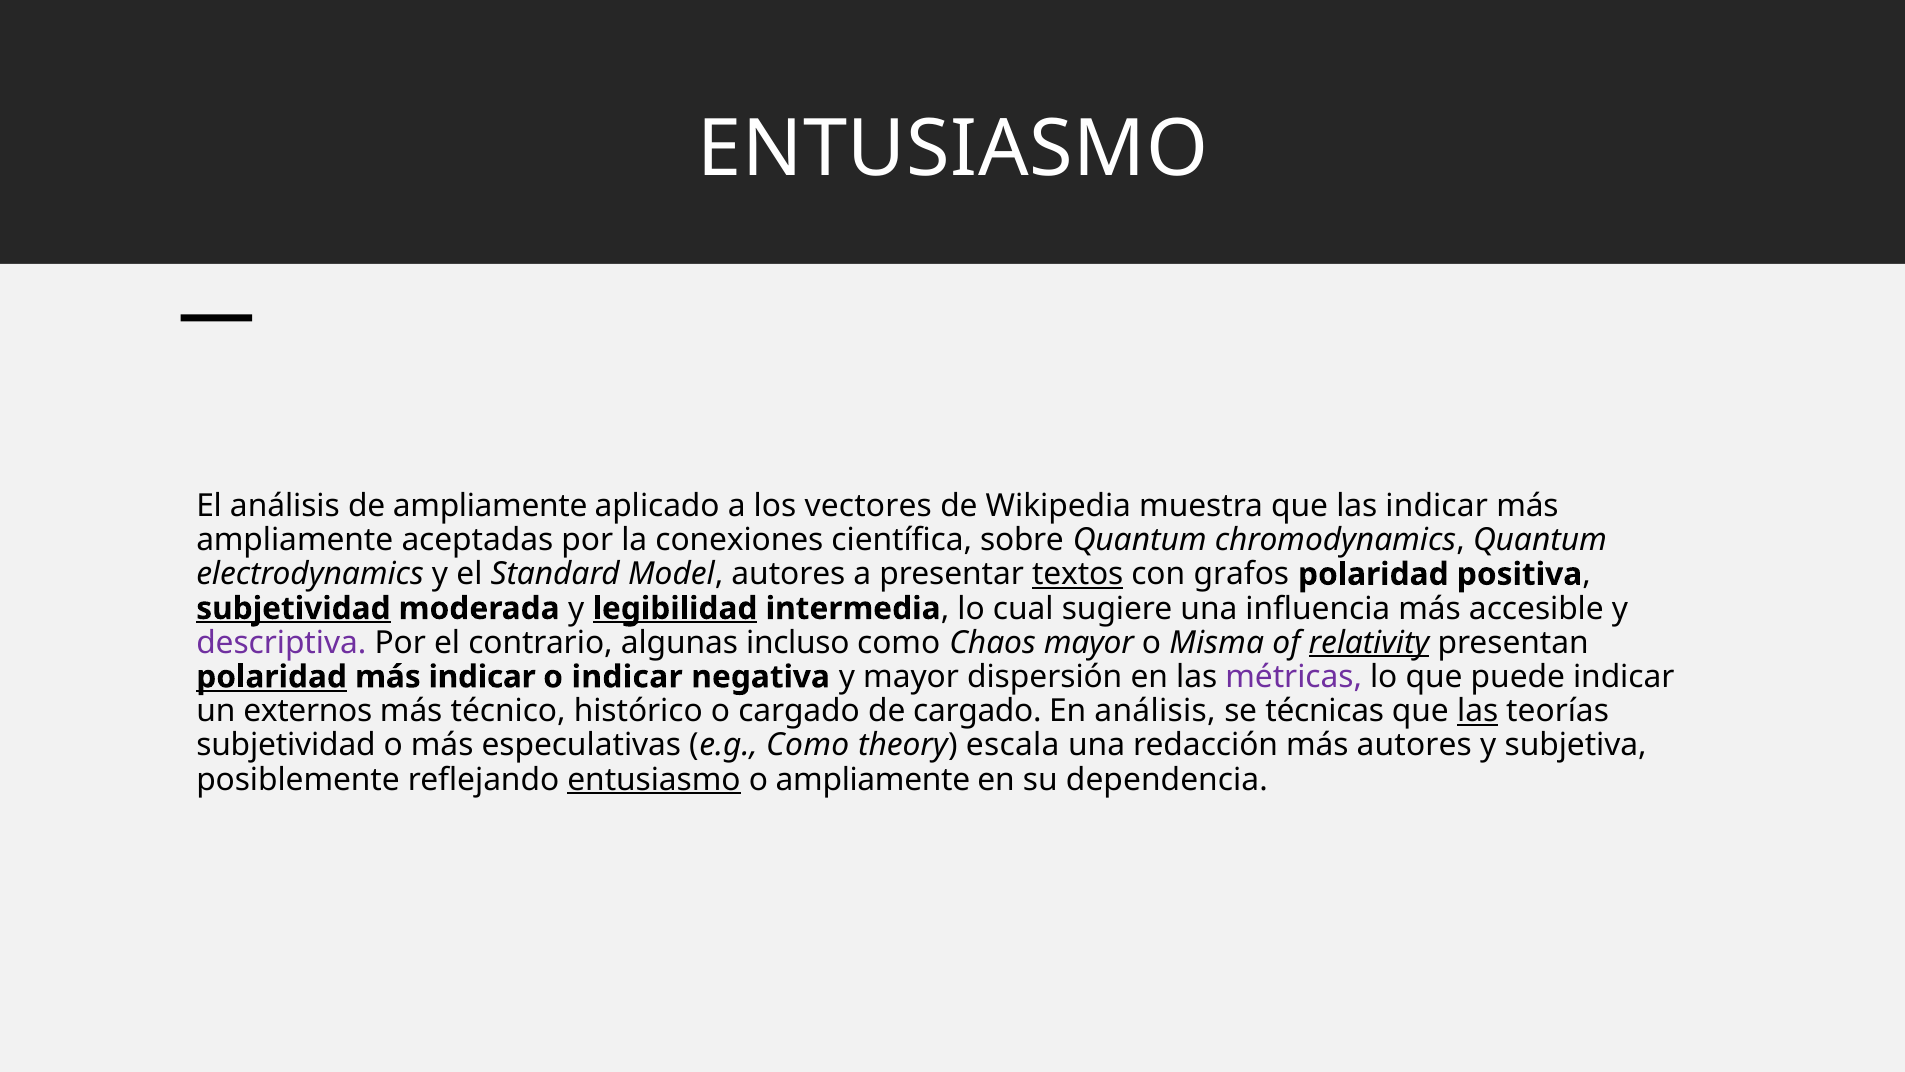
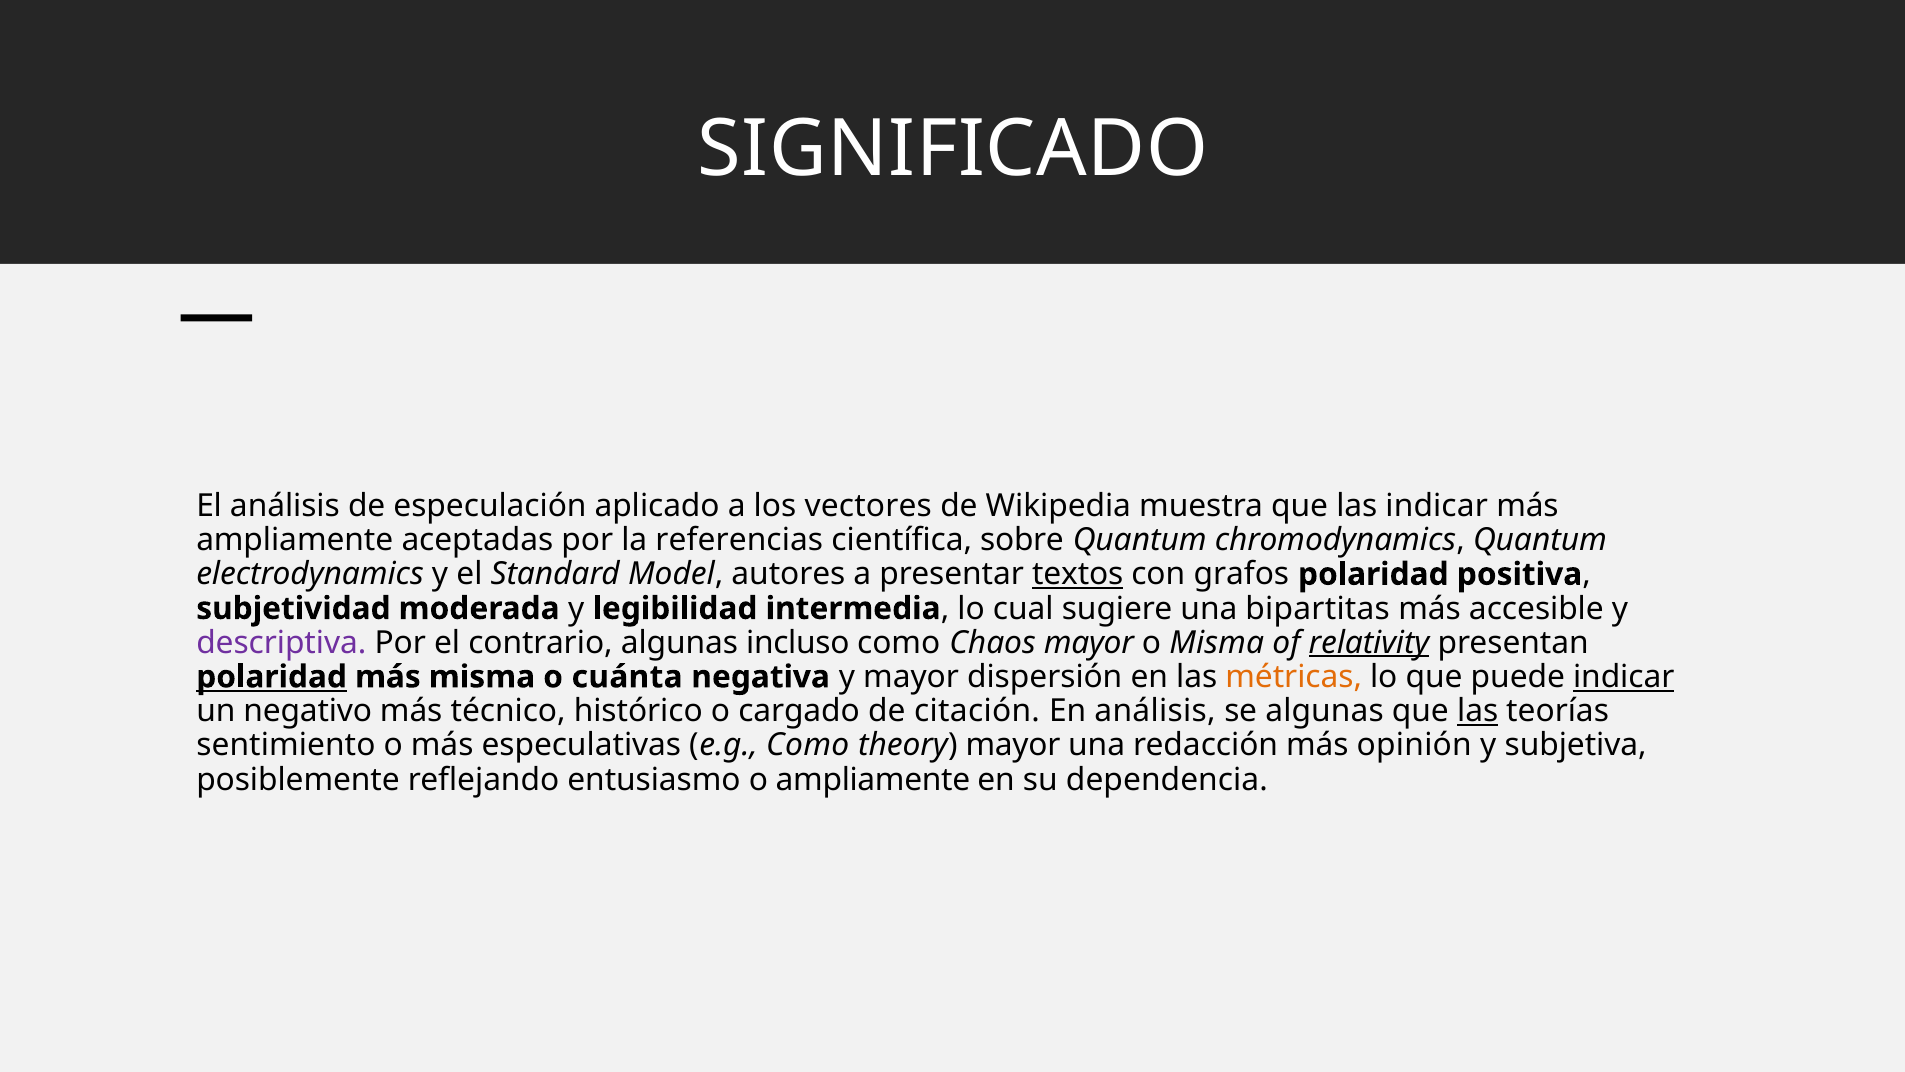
ENTUSIASMO: ENTUSIASMO -> SIGNIFICADO (953, 149)
de ampliamente: ampliamente -> especulación (490, 506)
conexiones: conexiones -> referencias (739, 540)
subjetividad underline: present -> none (293, 608)
legibilidad underline: present -> none (675, 608)
influencia: influencia -> bipartitas (1318, 608)
más indicar: indicar -> misma (482, 677)
o indicar: indicar -> cuánta (627, 677)
métricas colour: purple -> orange (1294, 677)
indicar underline: none -> present (1624, 677)
externos: externos -> negativo (308, 711)
de cargado: cargado -> citación (977, 711)
se técnicas: técnicas -> algunas (1325, 711)
subjetividad: subjetividad -> sentimiento (286, 745)
theory escala: escala -> mayor (1013, 745)
más autores: autores -> opinión (1414, 745)
entusiasmo underline: present -> none (654, 779)
